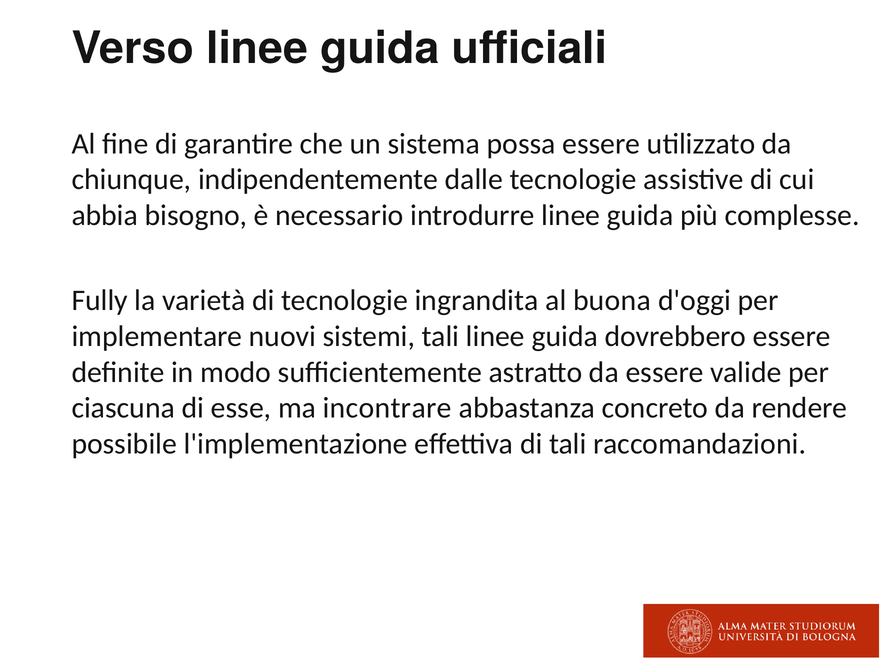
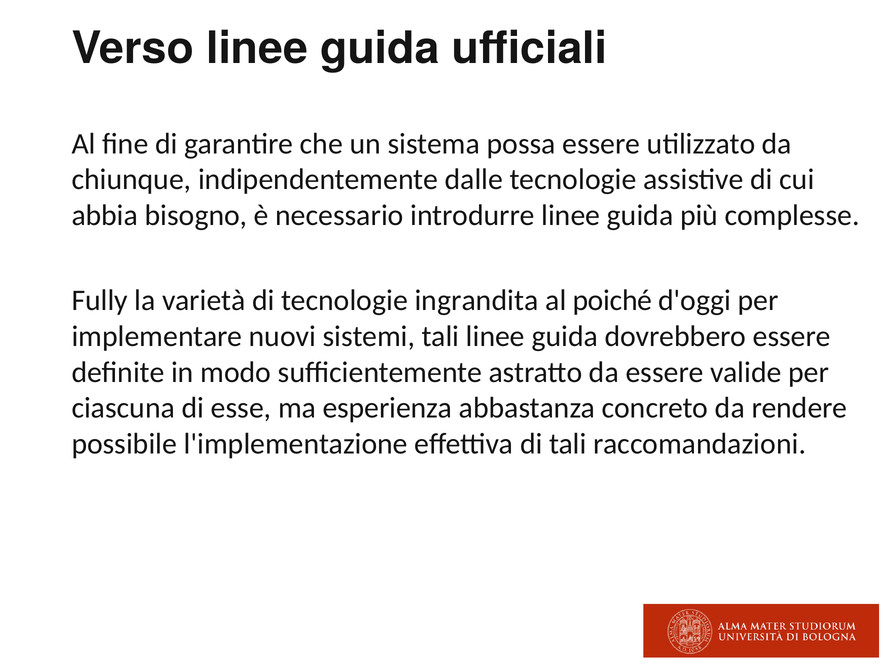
buona: buona -> poiché (612, 300)
incontrare: incontrare -> esperienza (387, 408)
